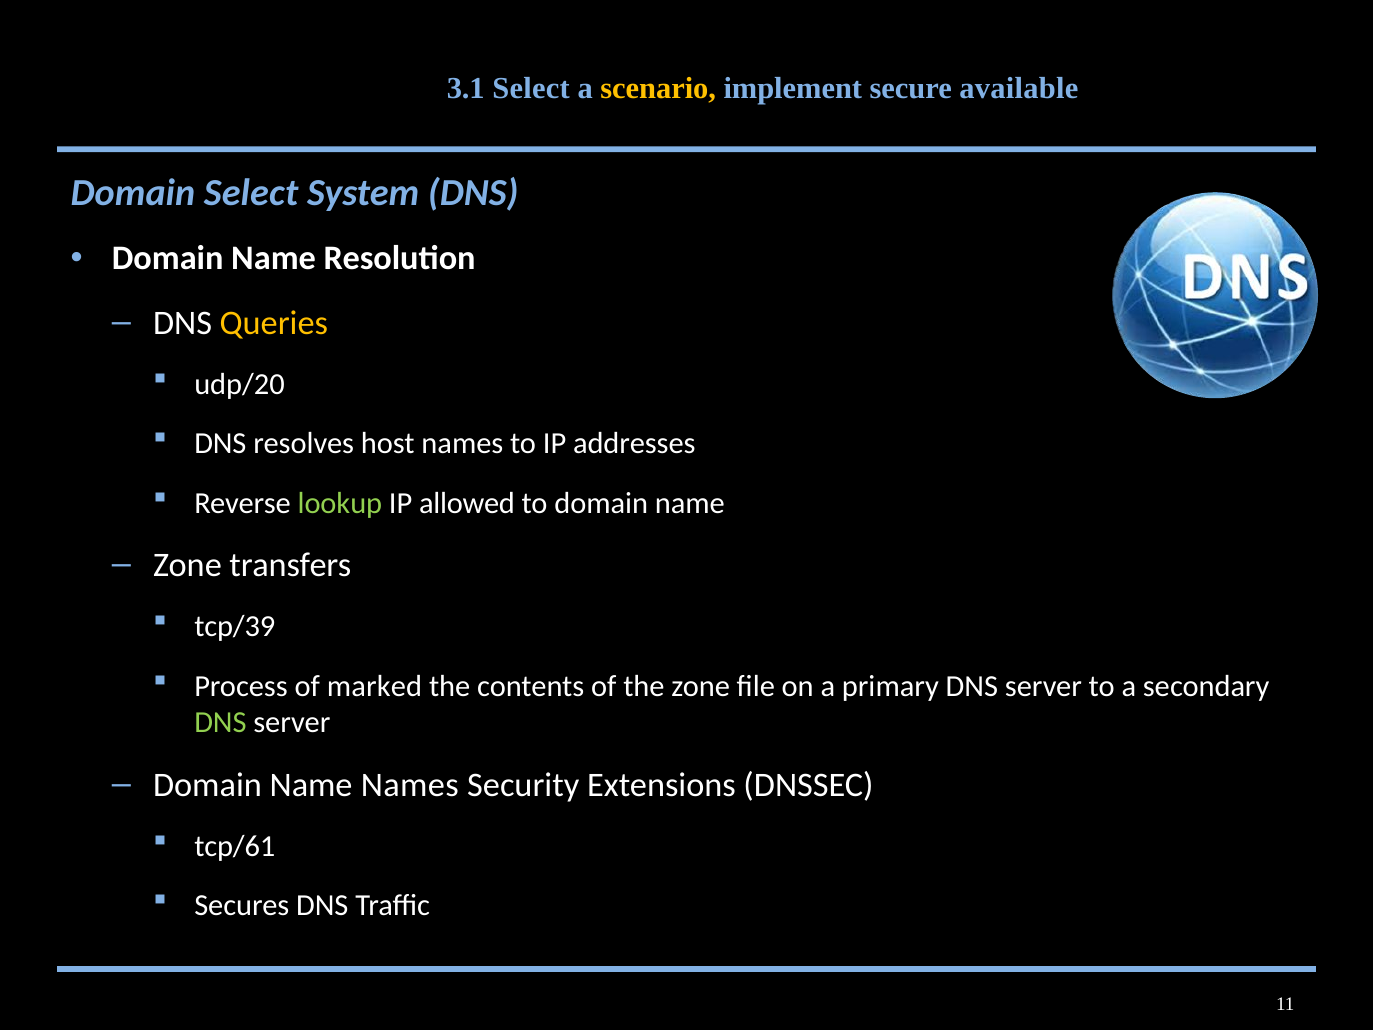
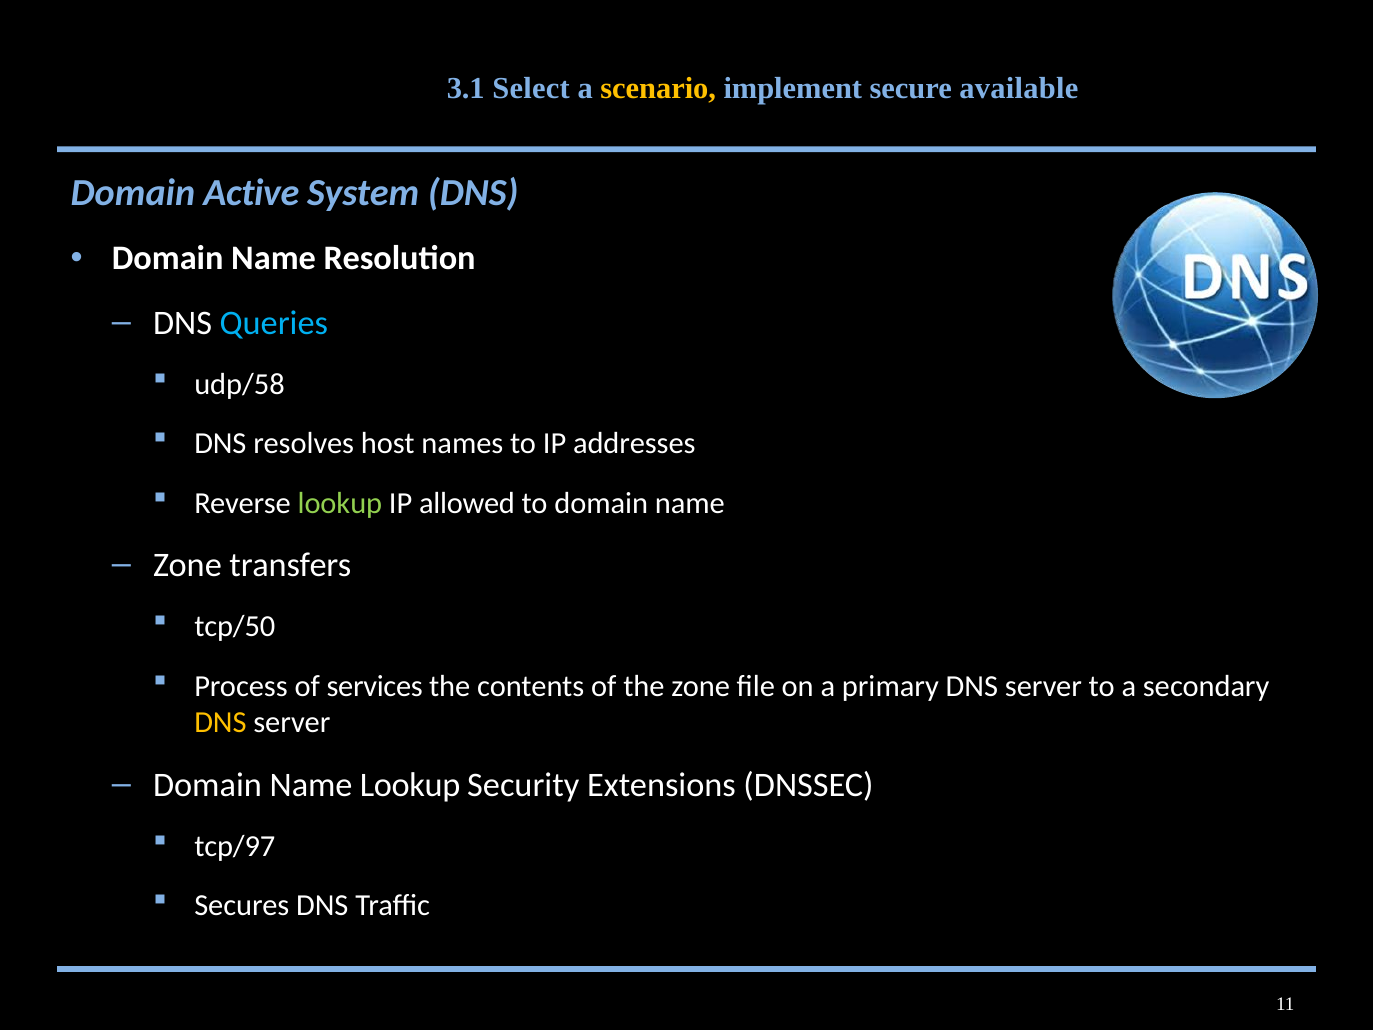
Domain Select: Select -> Active (251, 192)
Queries colour: yellow -> light blue (274, 323)
udp/20: udp/20 -> udp/58 (239, 384)
tcp/39: tcp/39 -> tcp/50 (235, 627)
marked: marked -> services (375, 686)
DNS colour: light green -> yellow (220, 723)
Name Names: Names -> Lookup (410, 785)
tcp/61: tcp/61 -> tcp/97 (235, 846)
